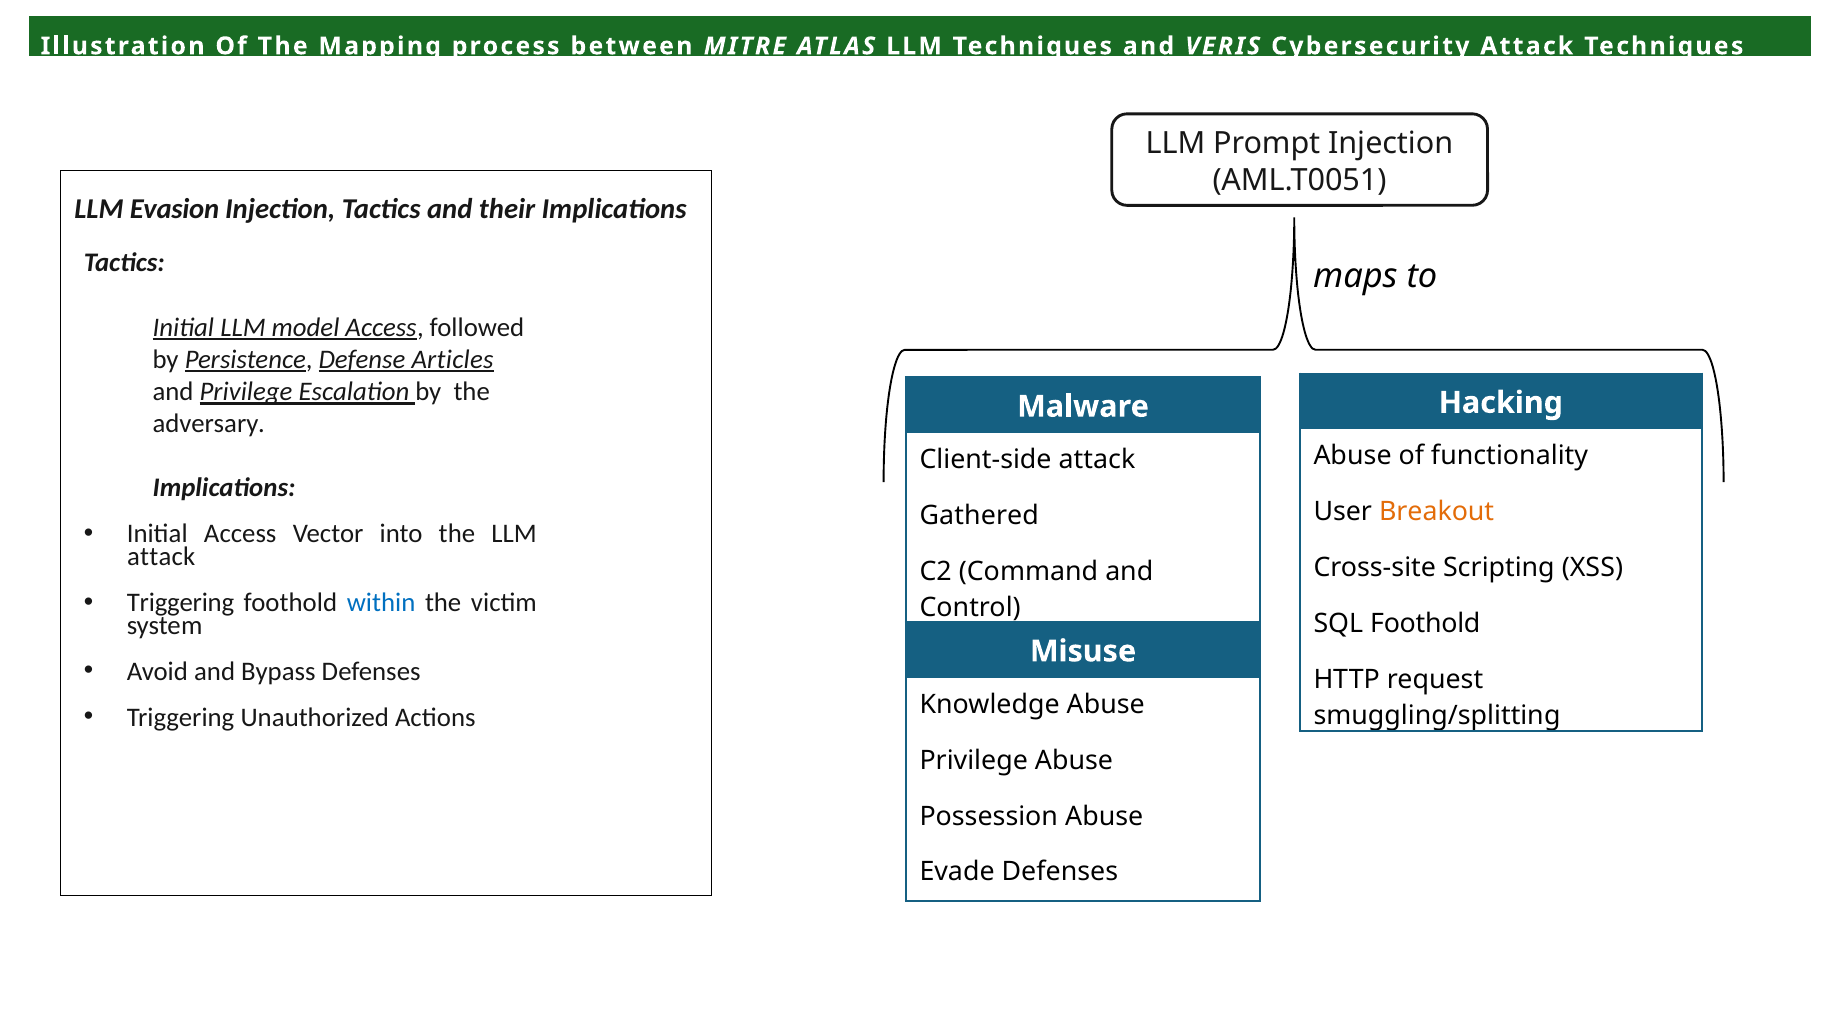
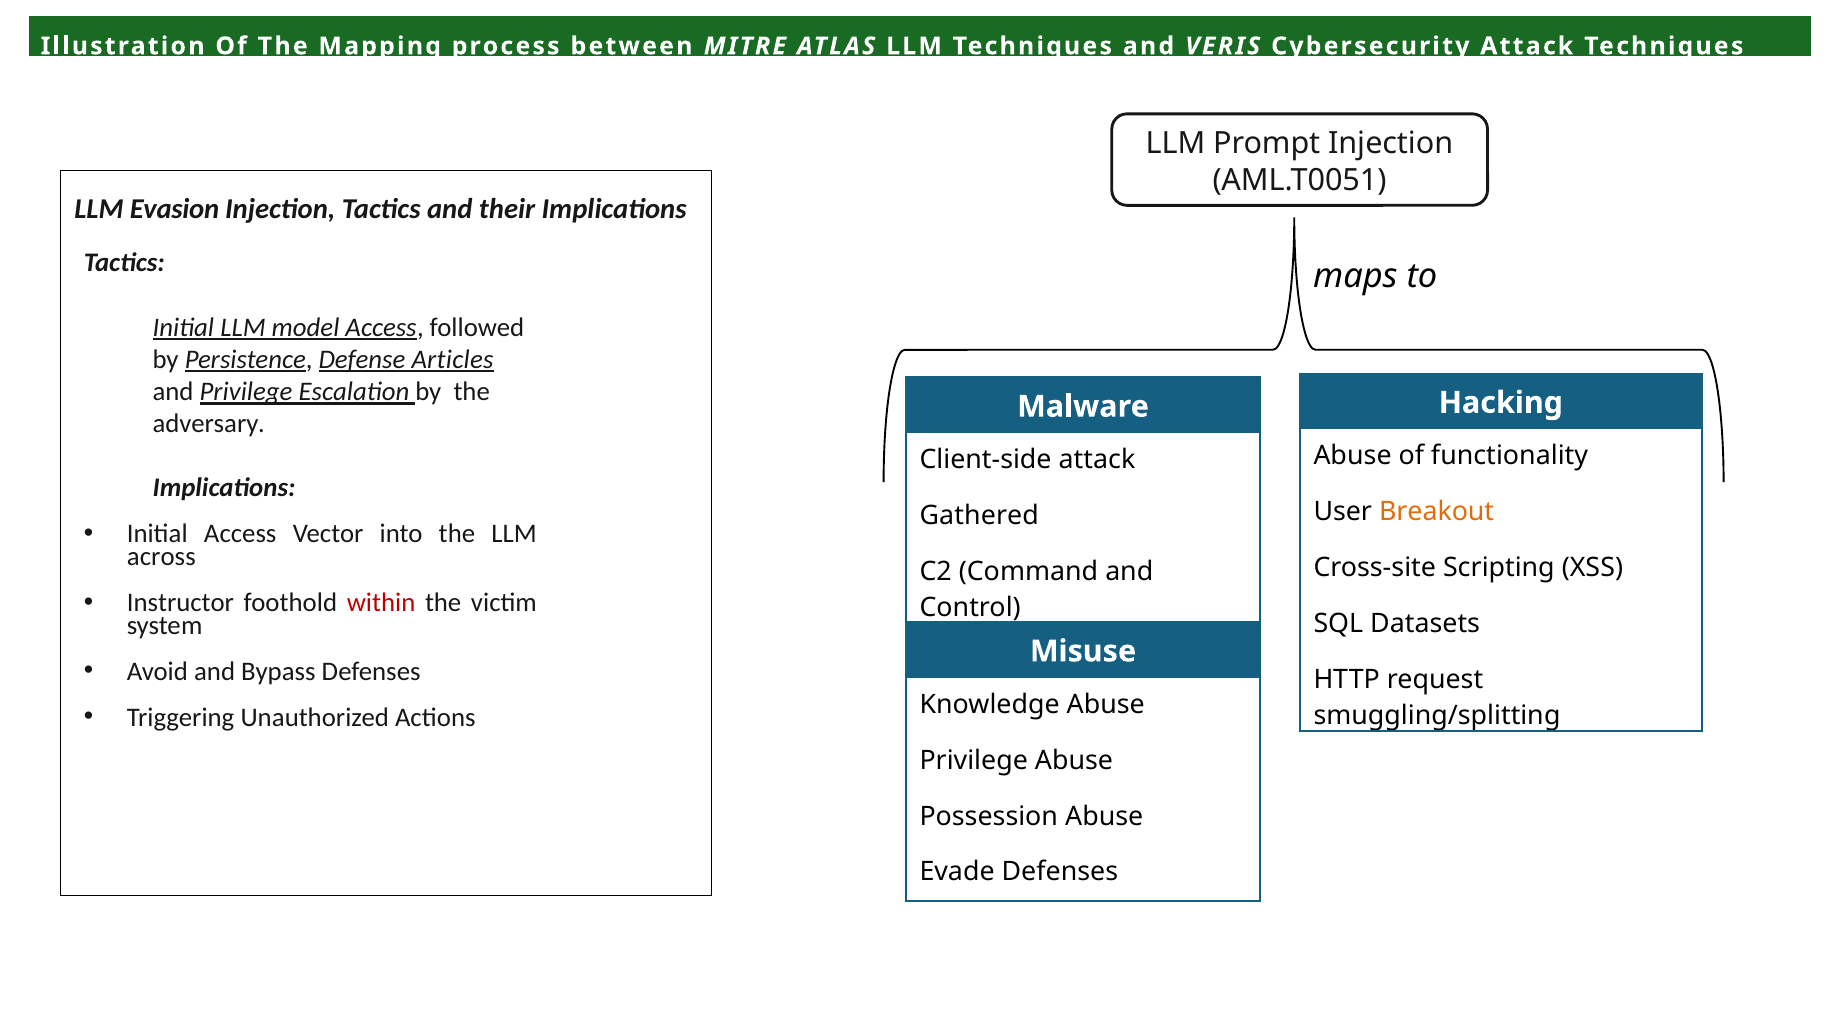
attack: attack -> across (161, 557)
Triggering: Triggering -> Instructor (180, 603)
within colour: blue -> red (381, 603)
SQL Foothold: Foothold -> Datasets (1425, 623)
